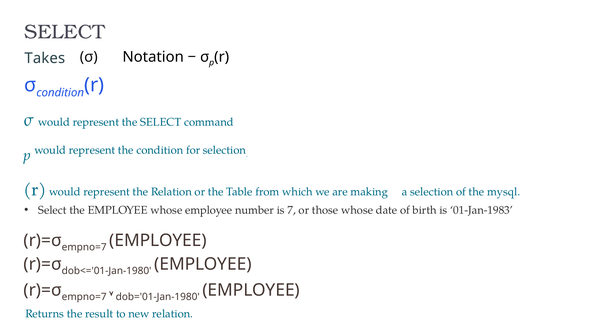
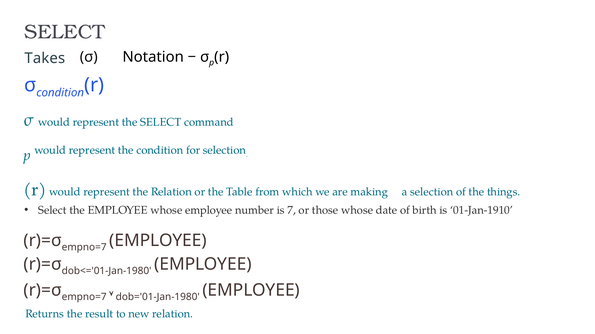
mysql: mysql -> things (504, 192)
01-Jan-1983: 01-Jan-1983 -> 01-Jan-1910 (482, 210)
